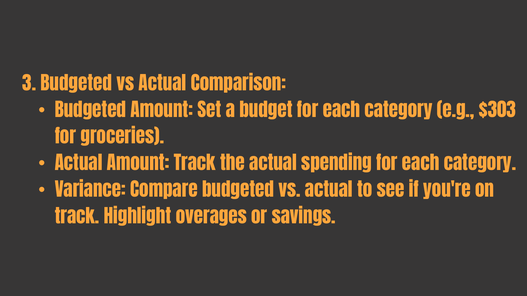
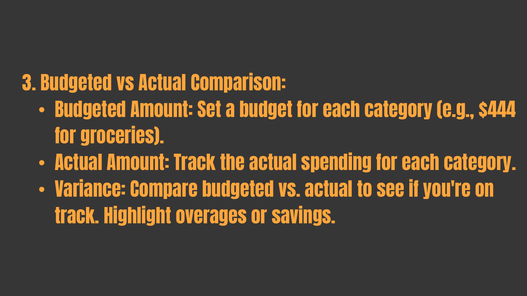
$303: $303 -> $444 (497, 111)
